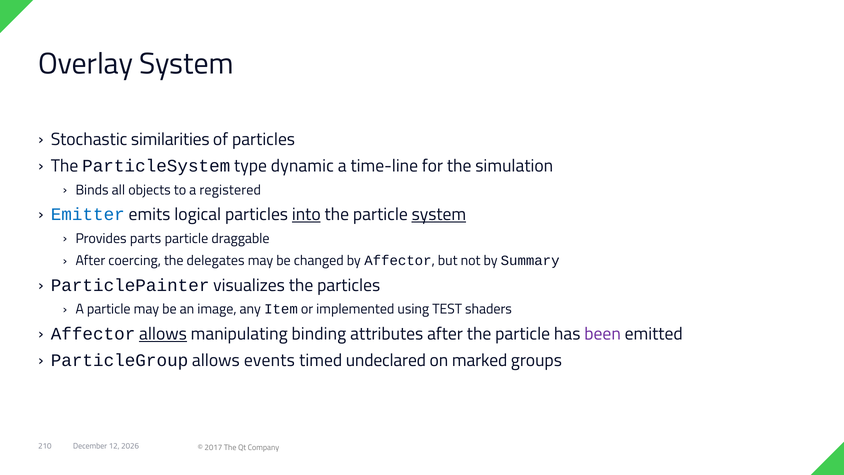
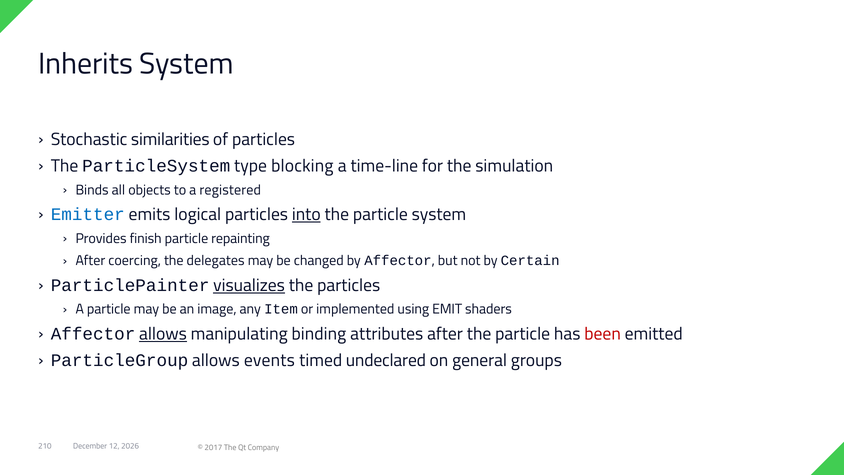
Overlay: Overlay -> Inherits (86, 64)
dynamic: dynamic -> blocking (302, 166)
system underline: present -> none (439, 215)
parts: parts -> finish (146, 239)
draggable: draggable -> repainting (241, 239)
Summary: Summary -> Certain (530, 261)
visualizes underline: none -> present (249, 285)
TEST: TEST -> EMIT (447, 309)
been colour: purple -> red (603, 334)
marked: marked -> general (480, 360)
